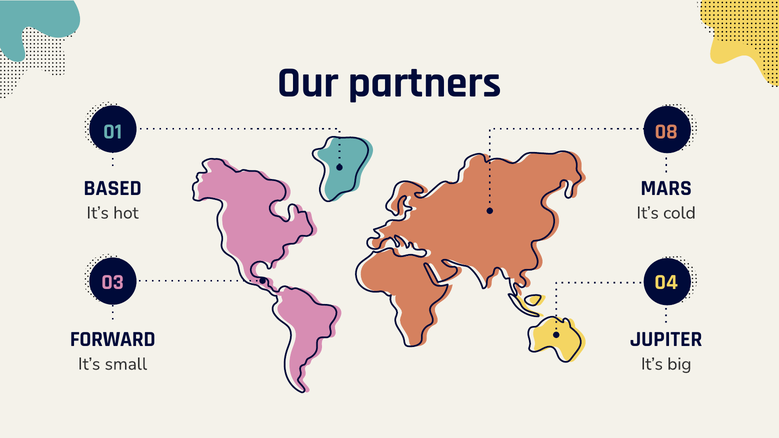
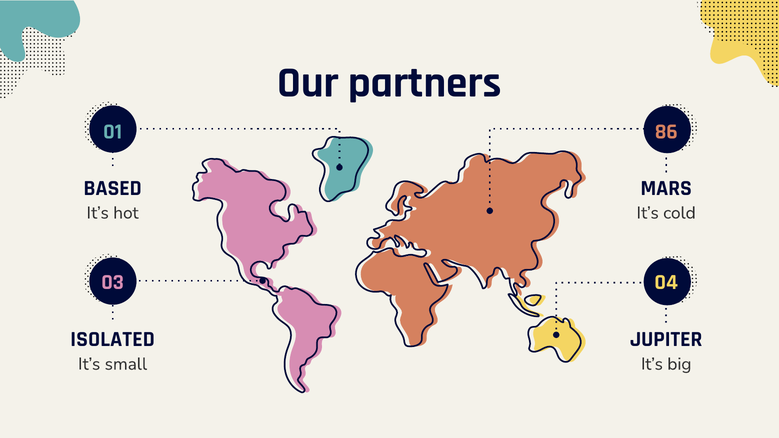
08: 08 -> 86 (666, 132)
FORWARD: FORWARD -> ISOLATED (113, 339)
